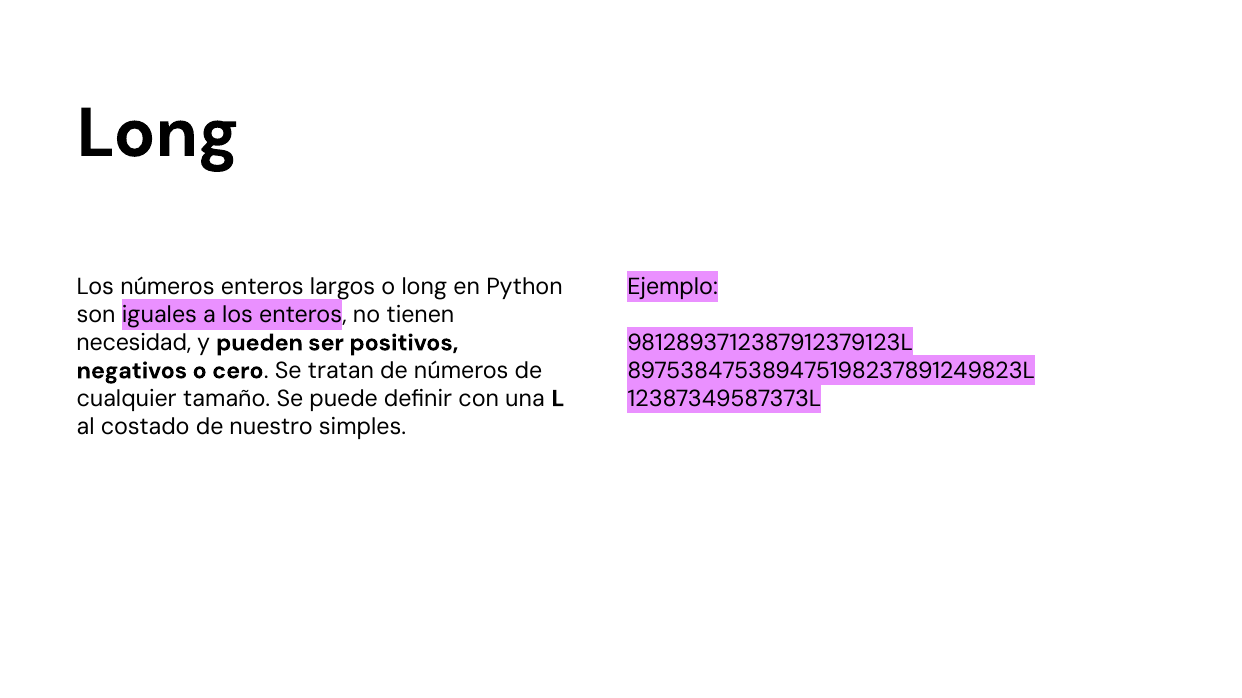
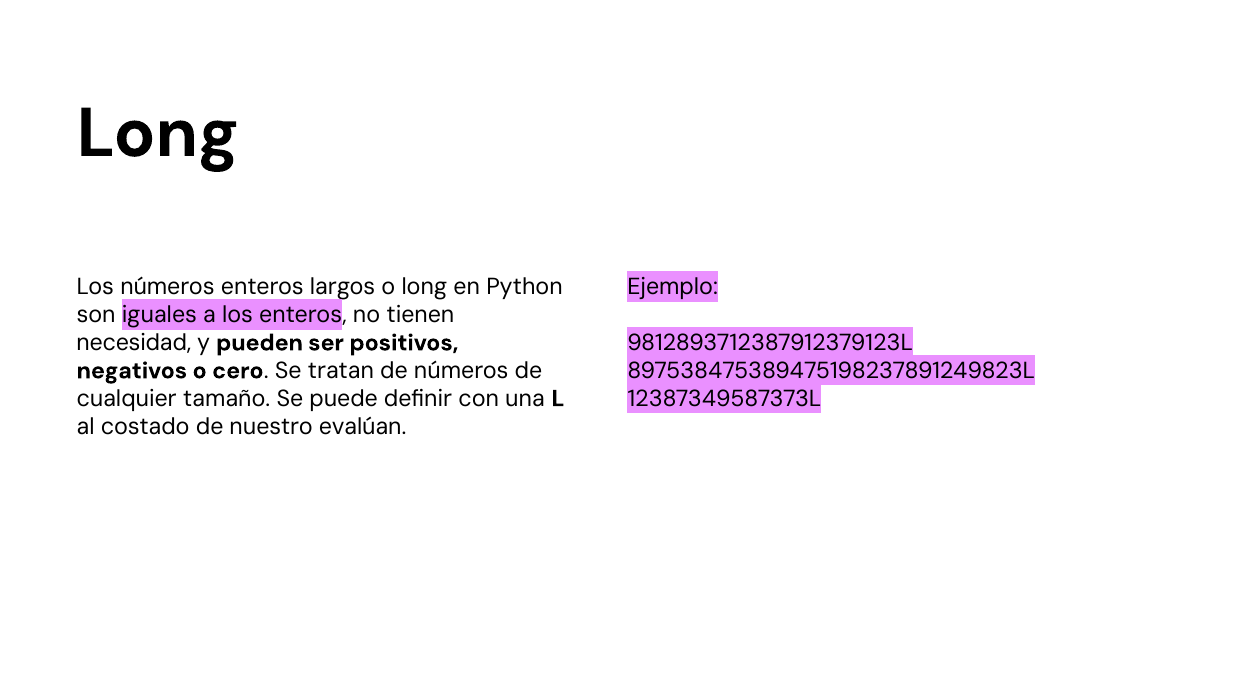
simples: simples -> evalúan (363, 427)
